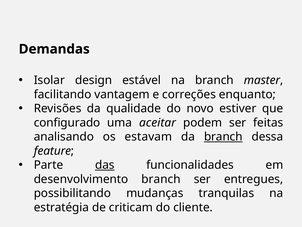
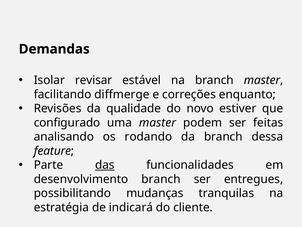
design: design -> revisar (94, 80)
vantagem: vantagem -> diffmerge (122, 94)
uma aceitar: aceitar -> master (158, 122)
estavam: estavam -> rodando (148, 137)
branch underline: present -> none (223, 137)
criticam: criticam -> indicará (131, 207)
